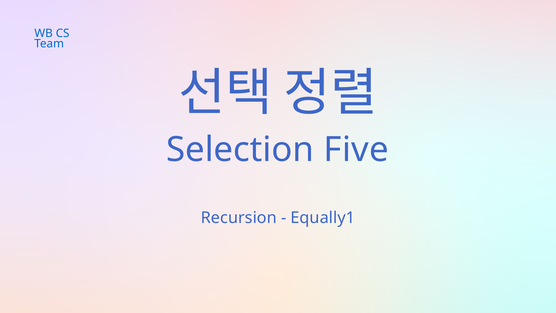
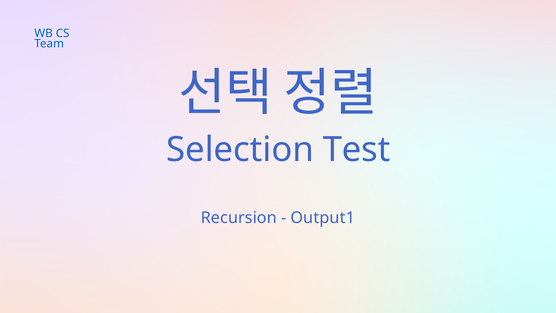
Five: Five -> Test (357, 150)
Equally1: Equally1 -> Output1 (323, 218)
